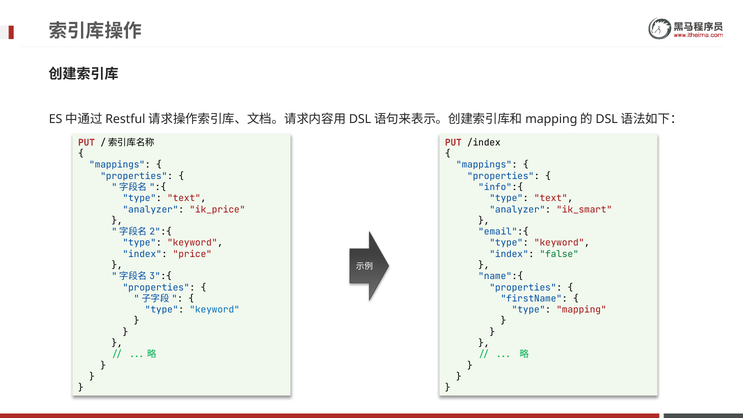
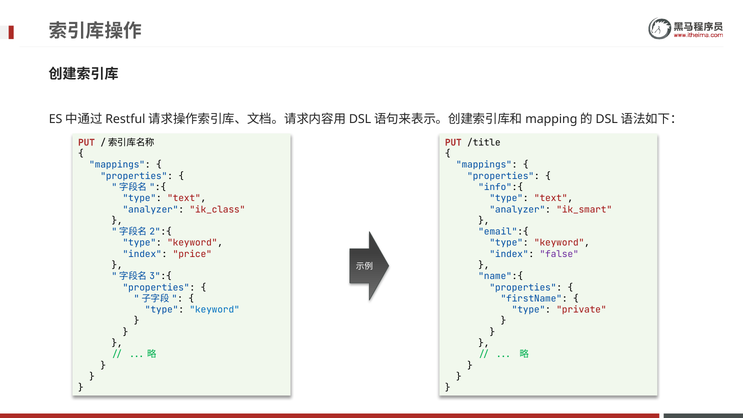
/index: /index -> /title (484, 143)
ik_price: ik_price -> ik_class (217, 209)
false colour: green -> purple (559, 254)
mapping: mapping -> private (581, 310)
